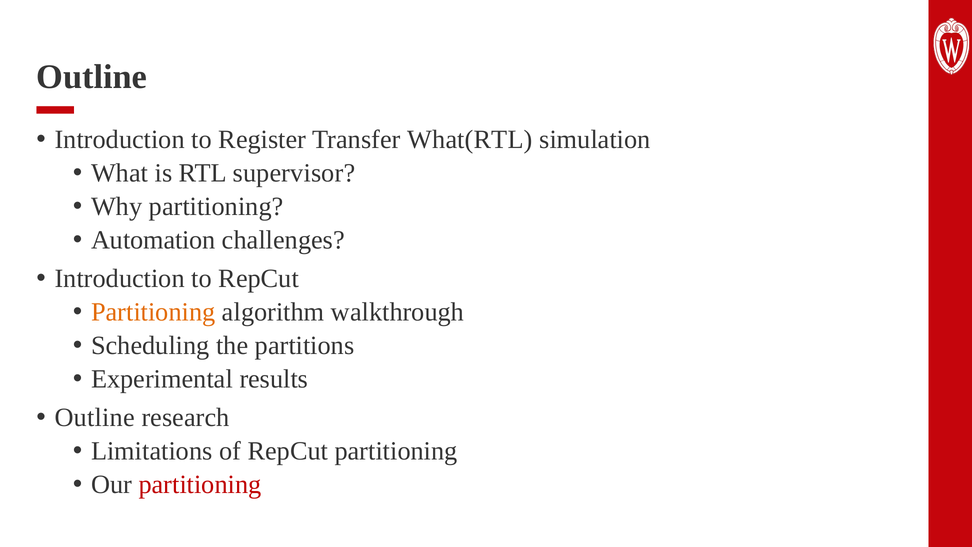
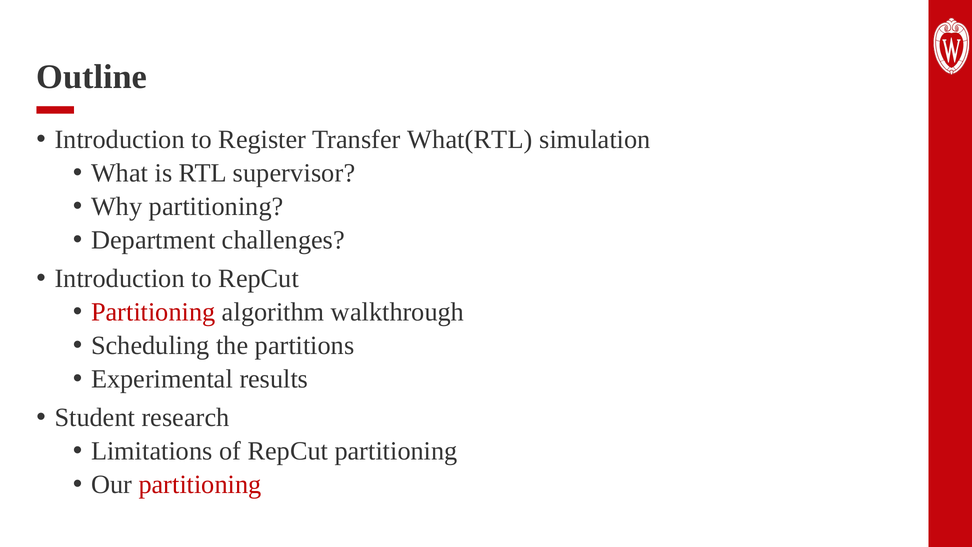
Automation: Automation -> Department (153, 240)
Partitioning colour: orange -> red (153, 312)
Outline: Outline -> Student (95, 417)
